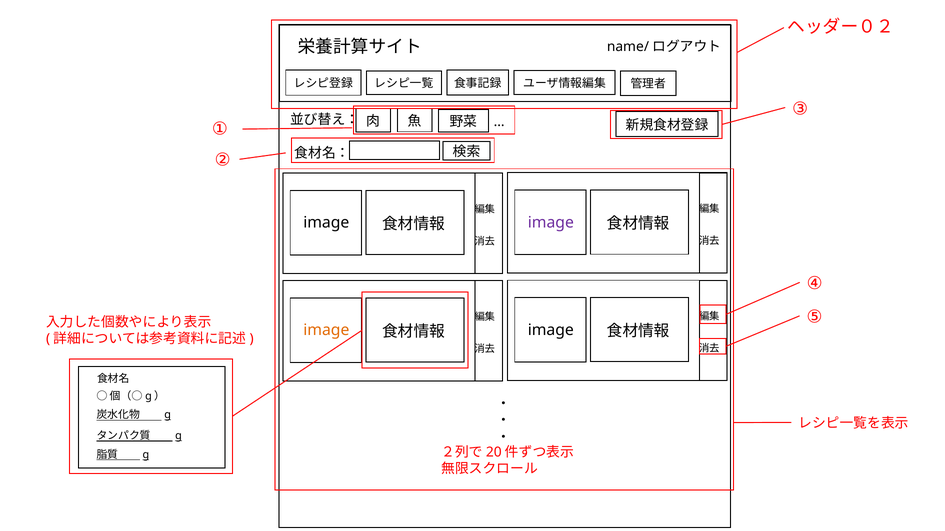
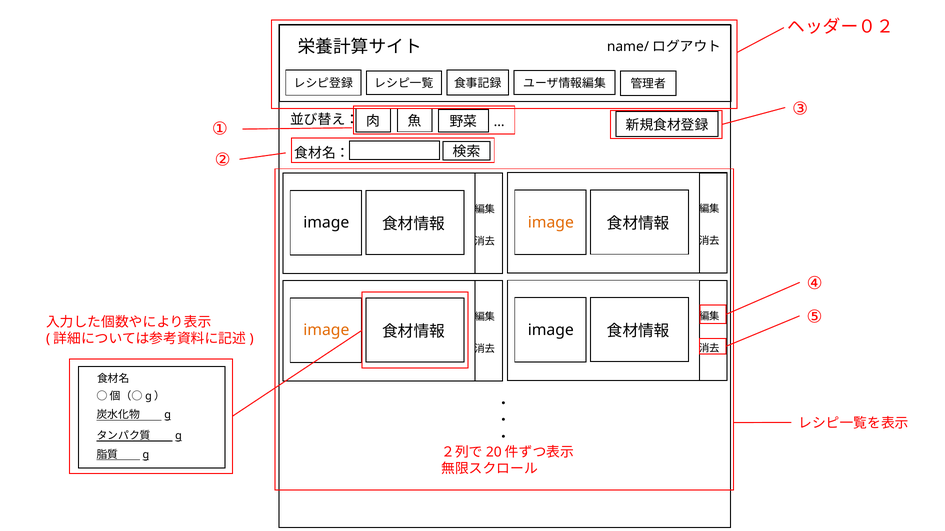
image colour: purple -> orange (551, 223)
